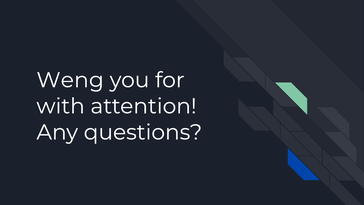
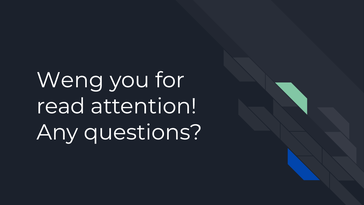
with: with -> read (61, 106)
